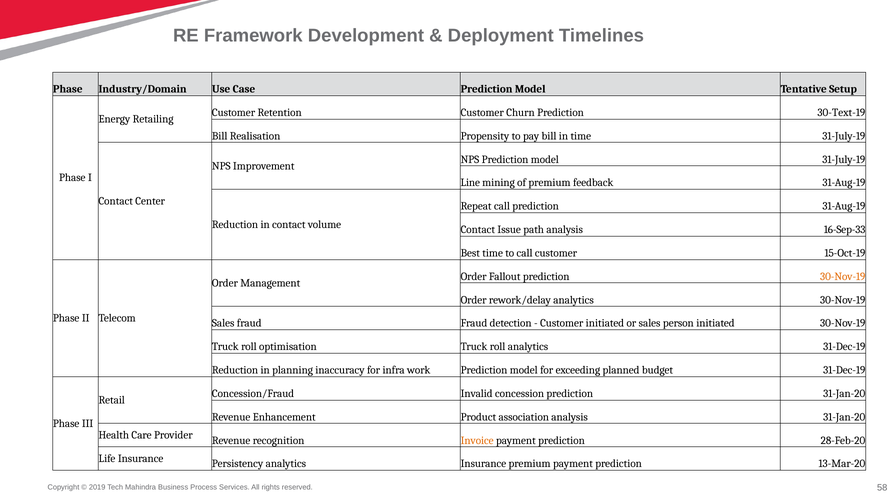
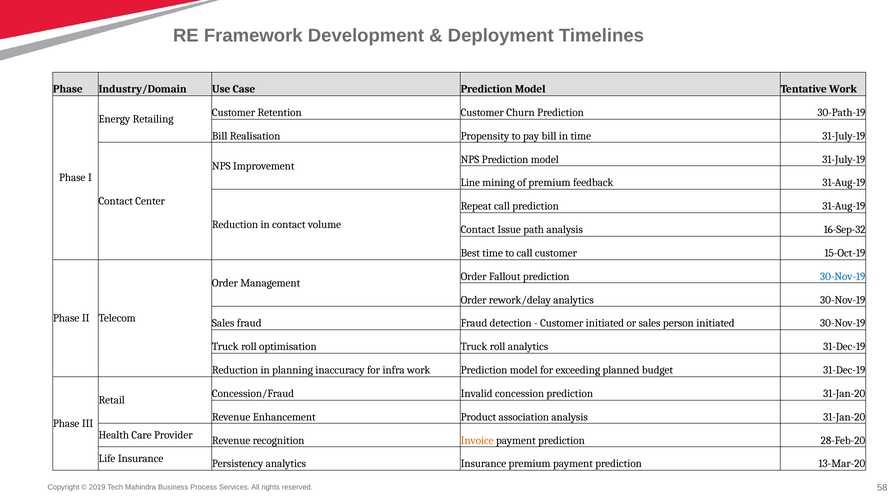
Tentative Setup: Setup -> Work (843, 89)
30-Text-19: 30-Text-19 -> 30-Path-19 (841, 113)
16-Sep-33: 16-Sep-33 -> 16-Sep-32 (845, 230)
30-Nov-19 colour: orange -> blue (843, 277)
